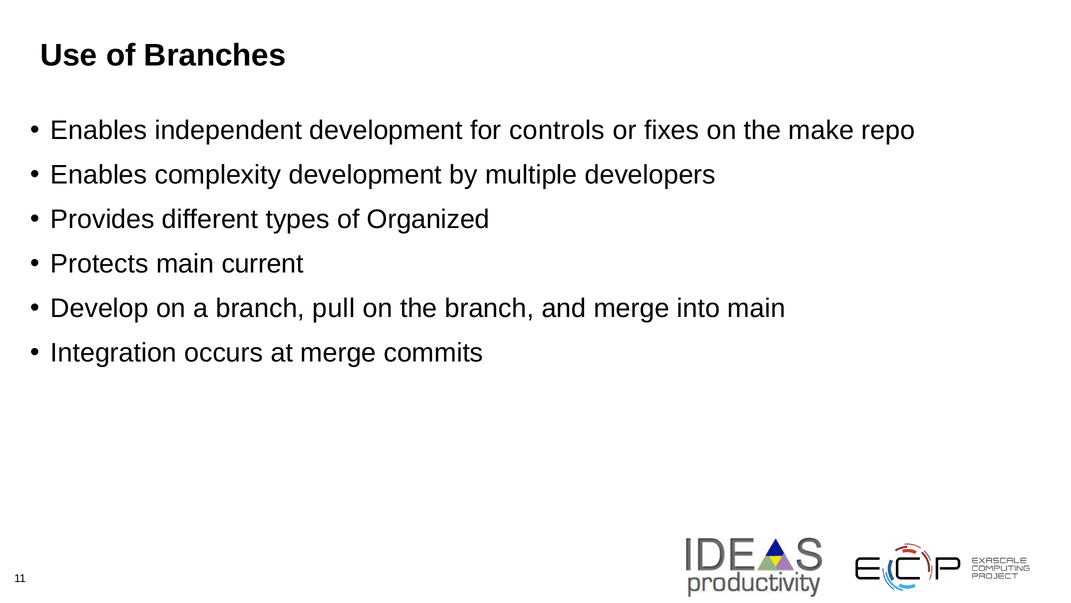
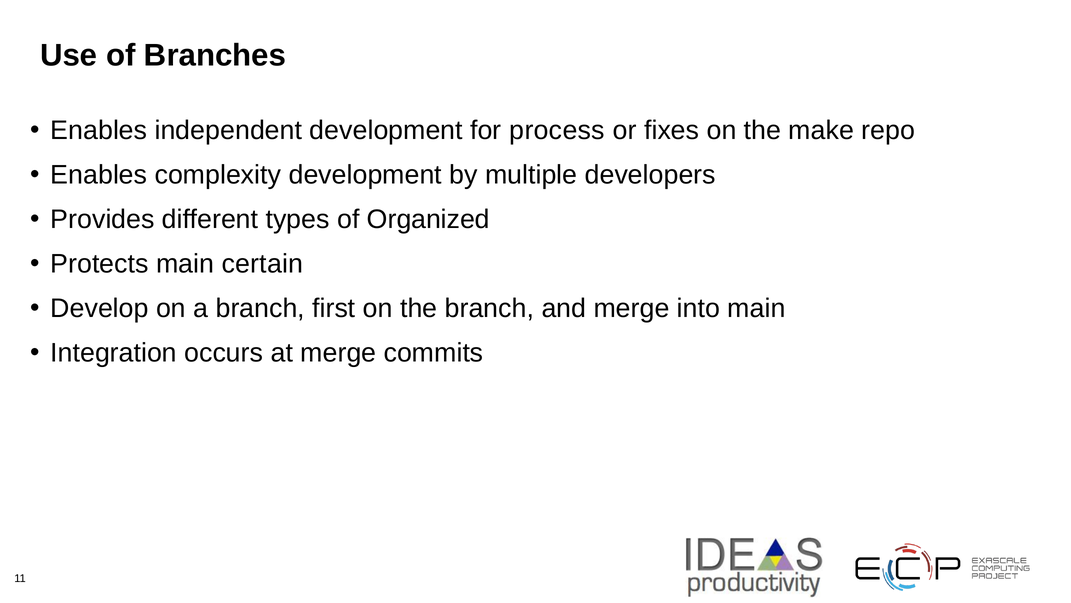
controls: controls -> process (557, 130)
current: current -> certain (262, 264)
pull: pull -> first (334, 308)
